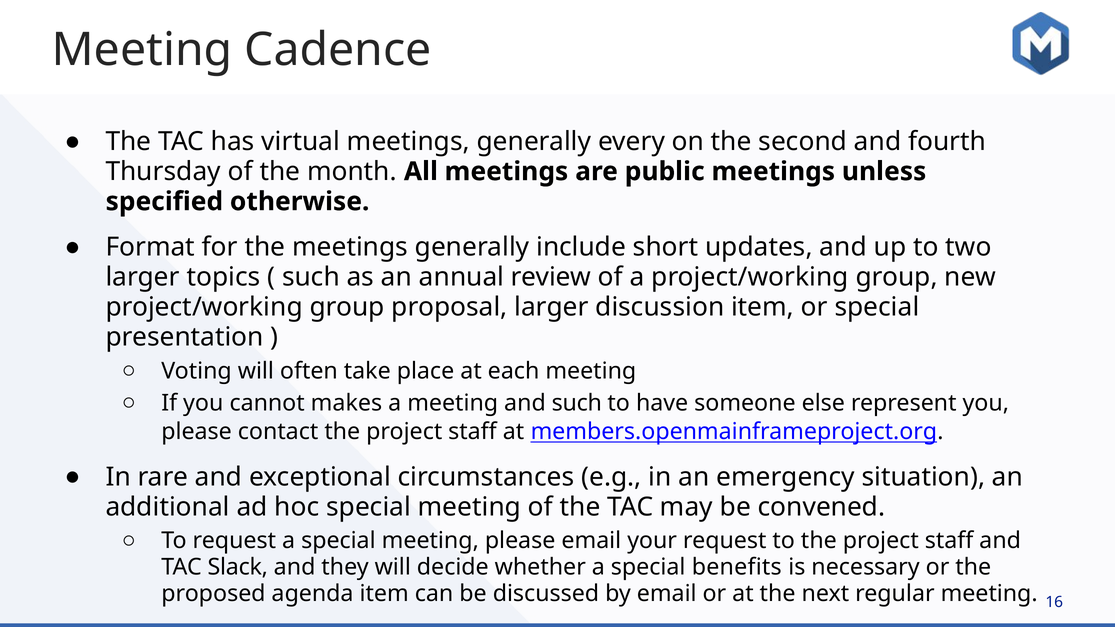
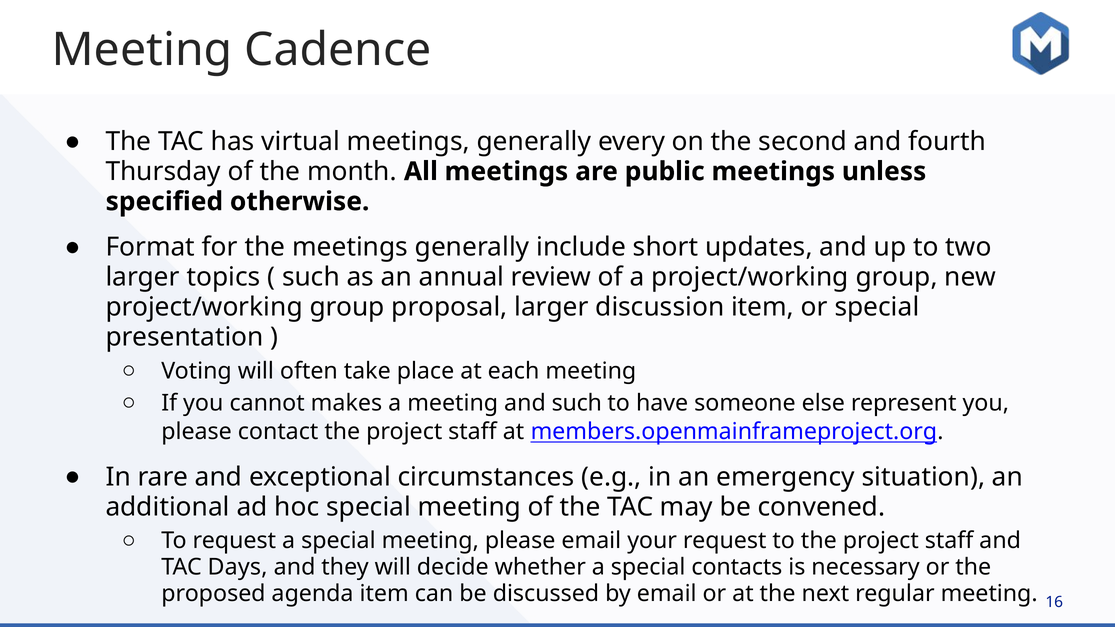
Slack: Slack -> Days (238, 567)
benefits: benefits -> contacts (737, 567)
